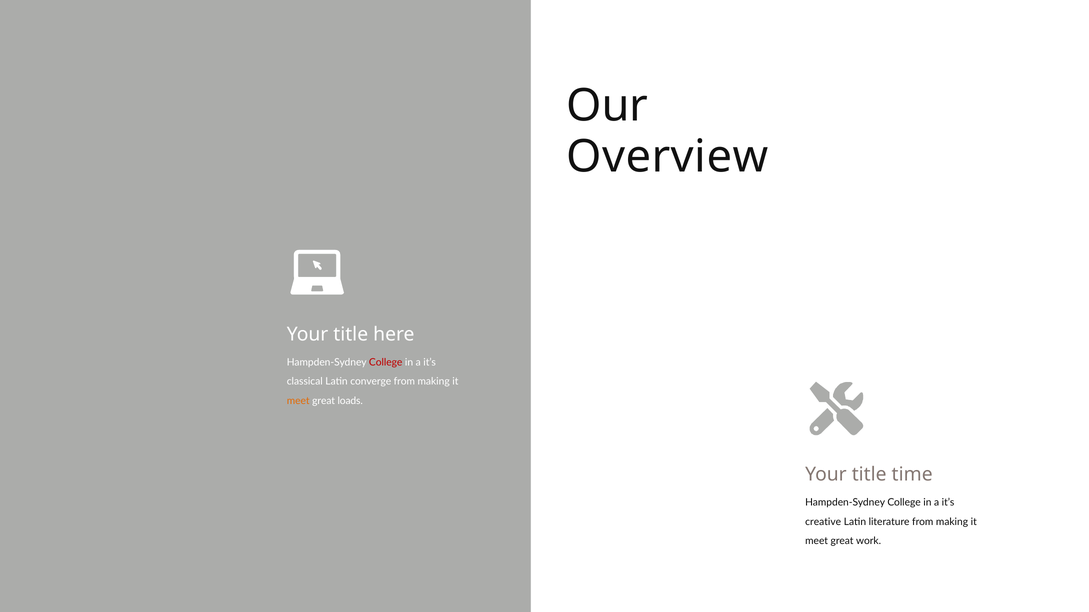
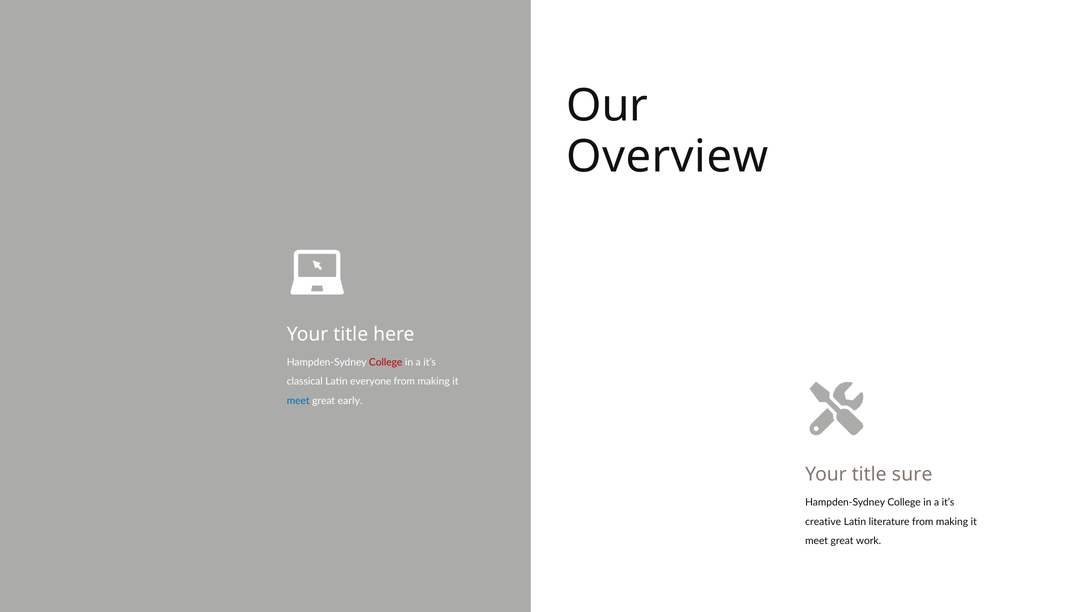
converge: converge -> everyone (371, 382)
meet colour: orange -> blue (298, 401)
loads: loads -> early (350, 401)
time: time -> sure (912, 475)
